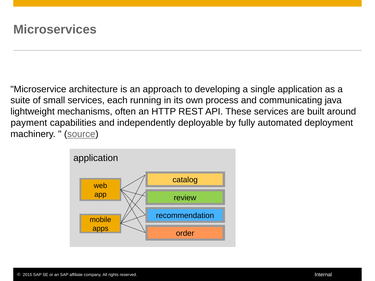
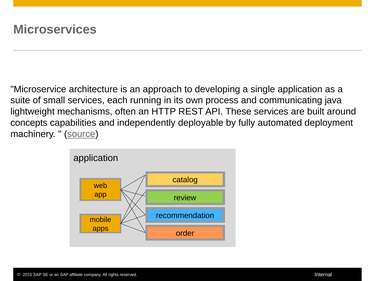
payment: payment -> concepts (29, 123)
